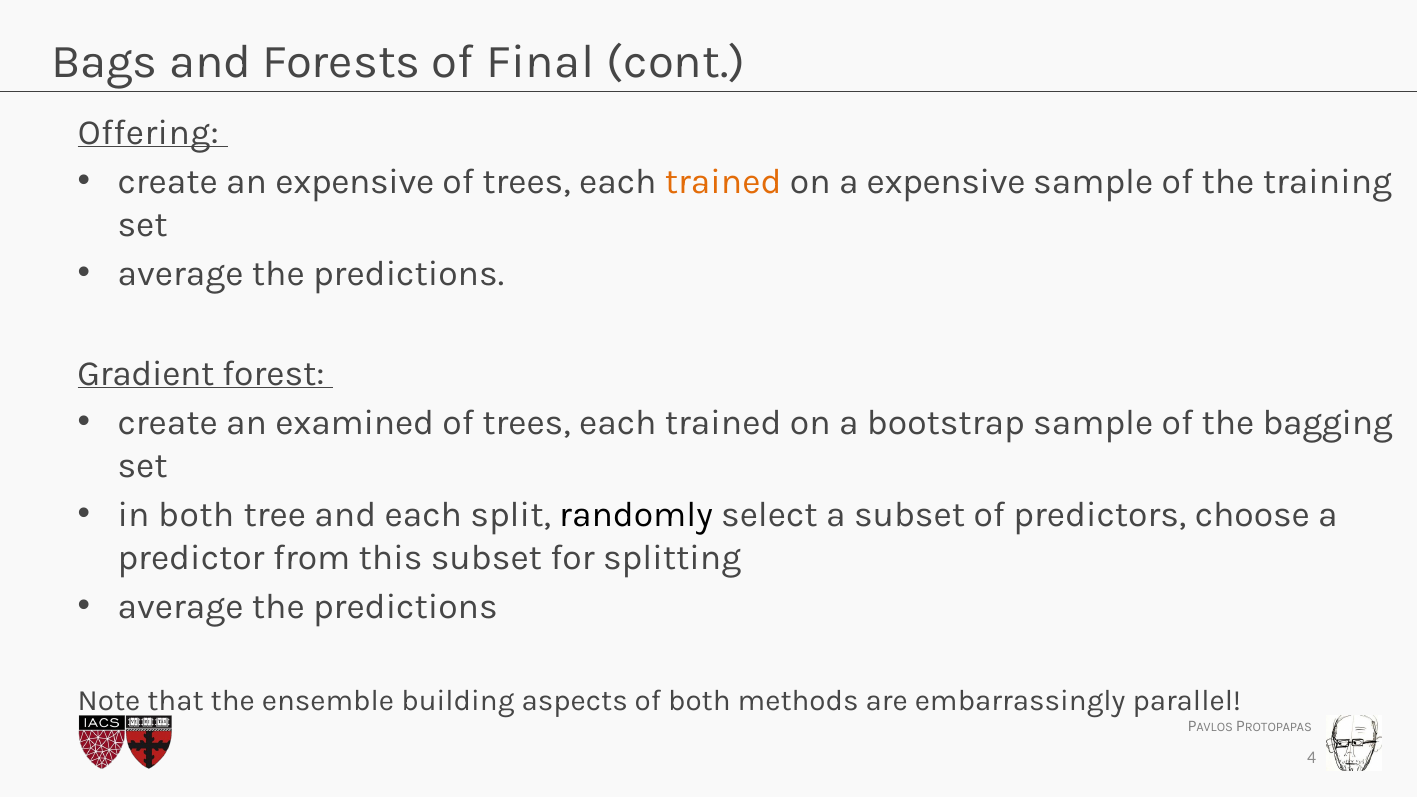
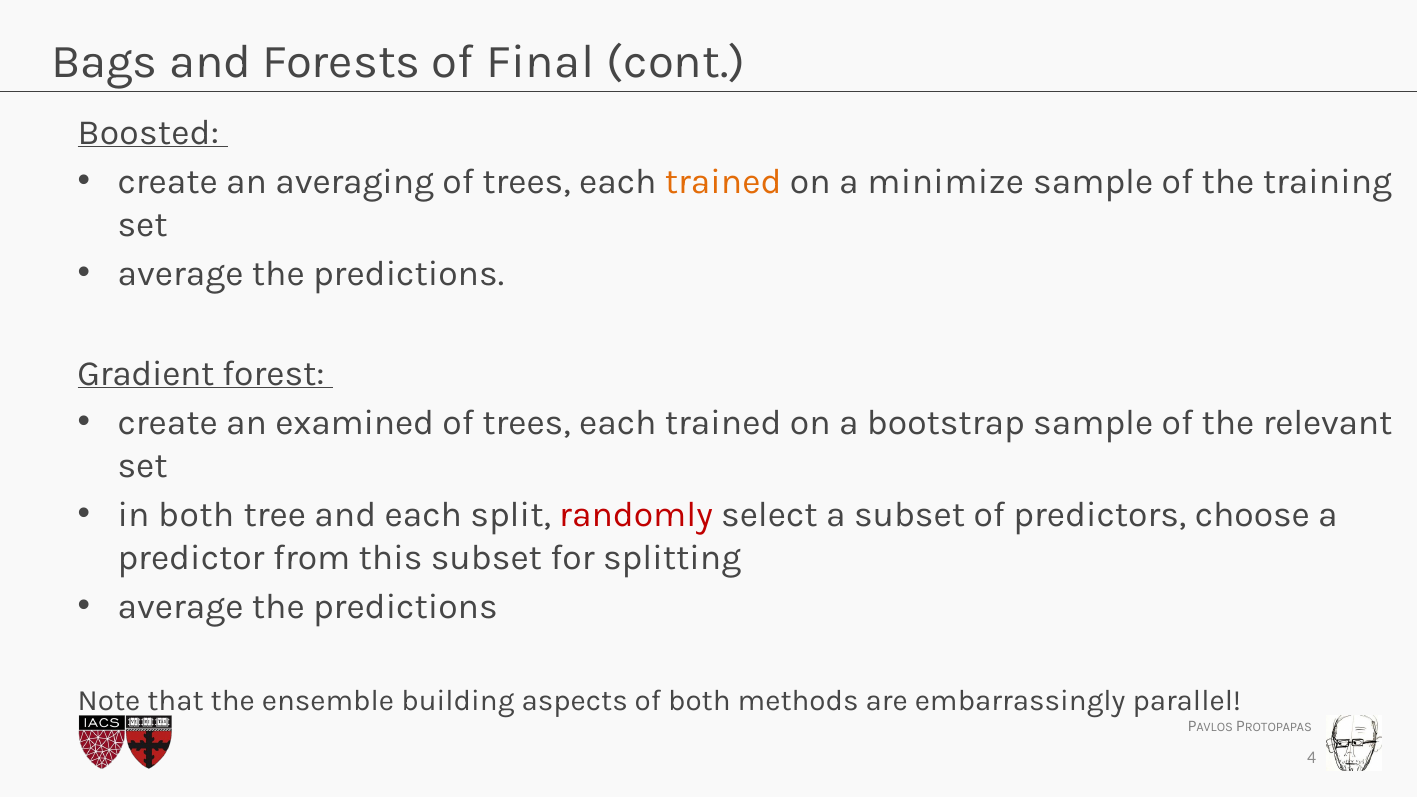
Offering: Offering -> Boosted (148, 133)
an expensive: expensive -> averaging (355, 182)
a expensive: expensive -> minimize (946, 182)
bagging: bagging -> relevant (1328, 423)
randomly colour: black -> red (636, 515)
